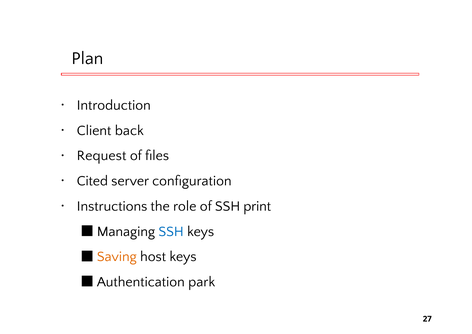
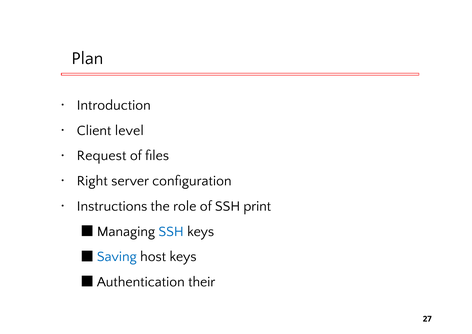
back: back -> level (129, 130)
Cited: Cited -> Right (92, 181)
Saving colour: orange -> blue (117, 256)
park: park -> their (202, 281)
